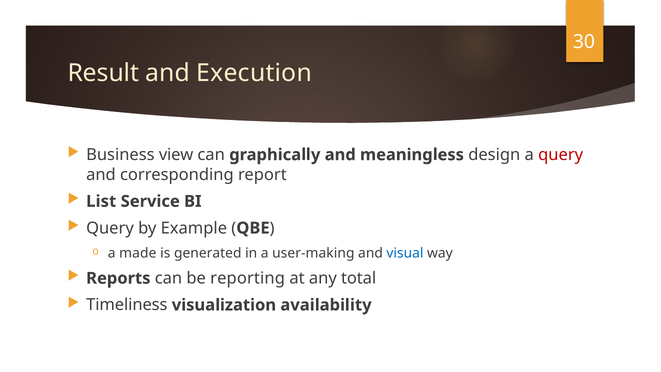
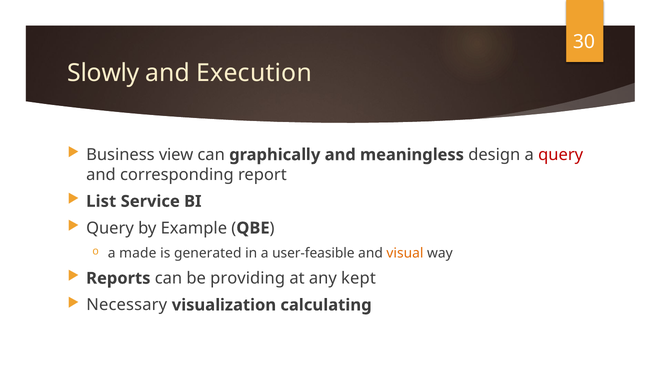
Result: Result -> Slowly (103, 73)
user-making: user-making -> user-feasible (313, 253)
visual colour: blue -> orange (405, 253)
reporting: reporting -> providing (248, 278)
total: total -> kept (359, 278)
Timeliness: Timeliness -> Necessary (127, 305)
availability: availability -> calculating (326, 305)
